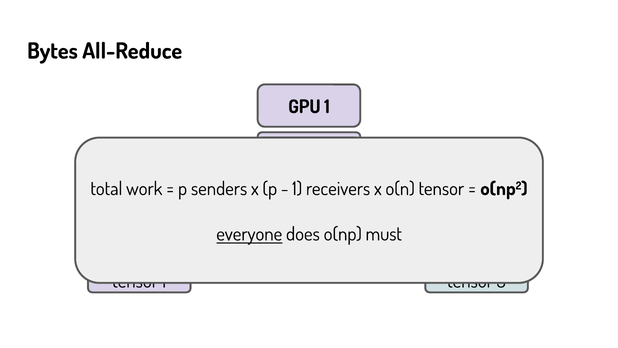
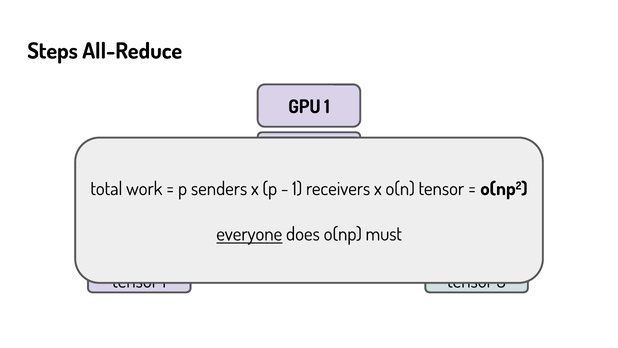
Bytes: Bytes -> Steps (53, 51)
